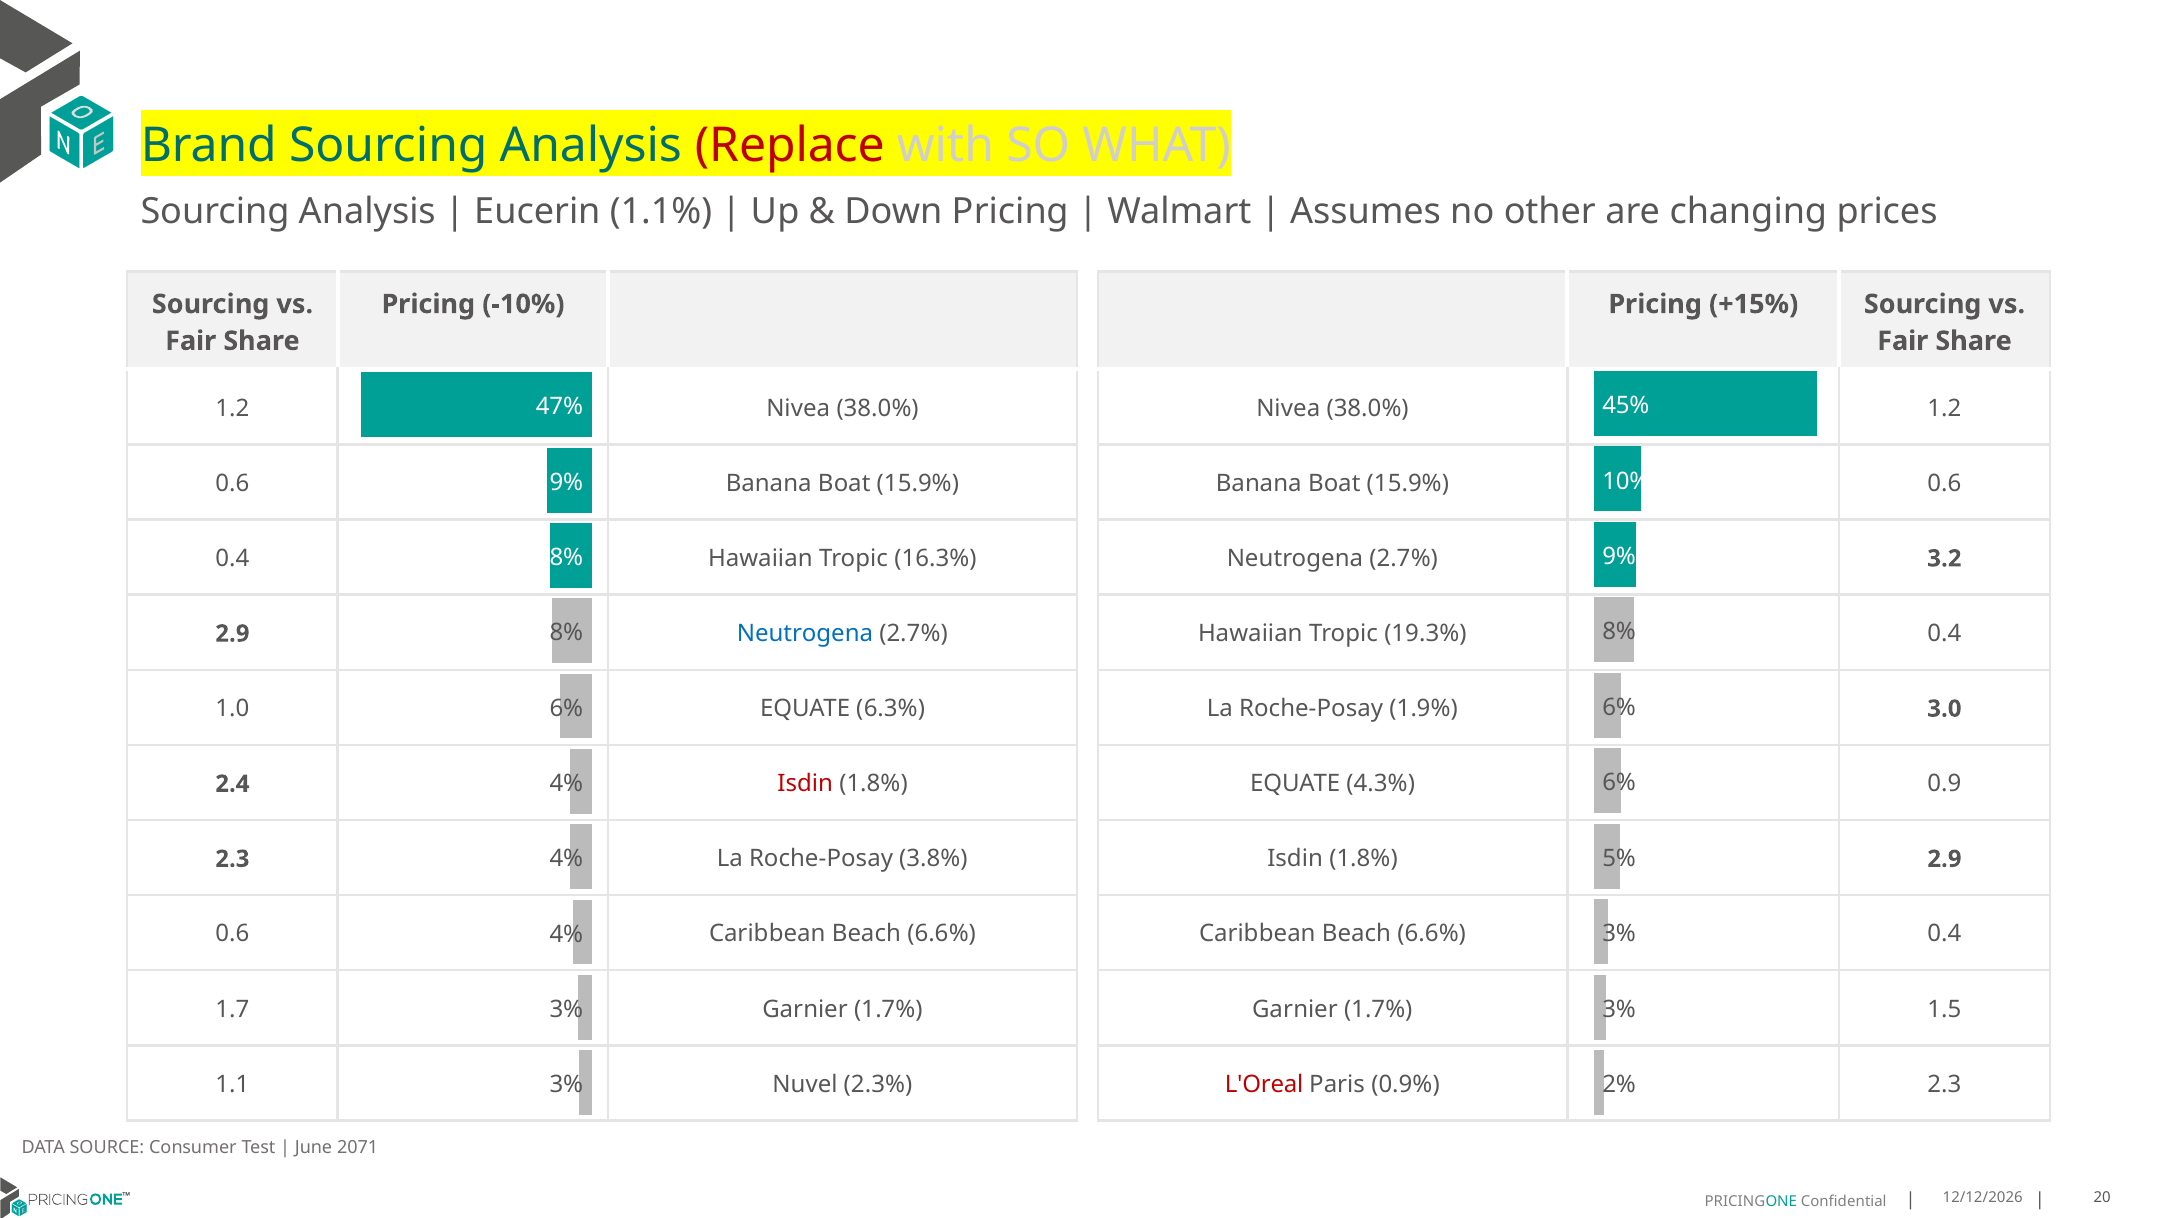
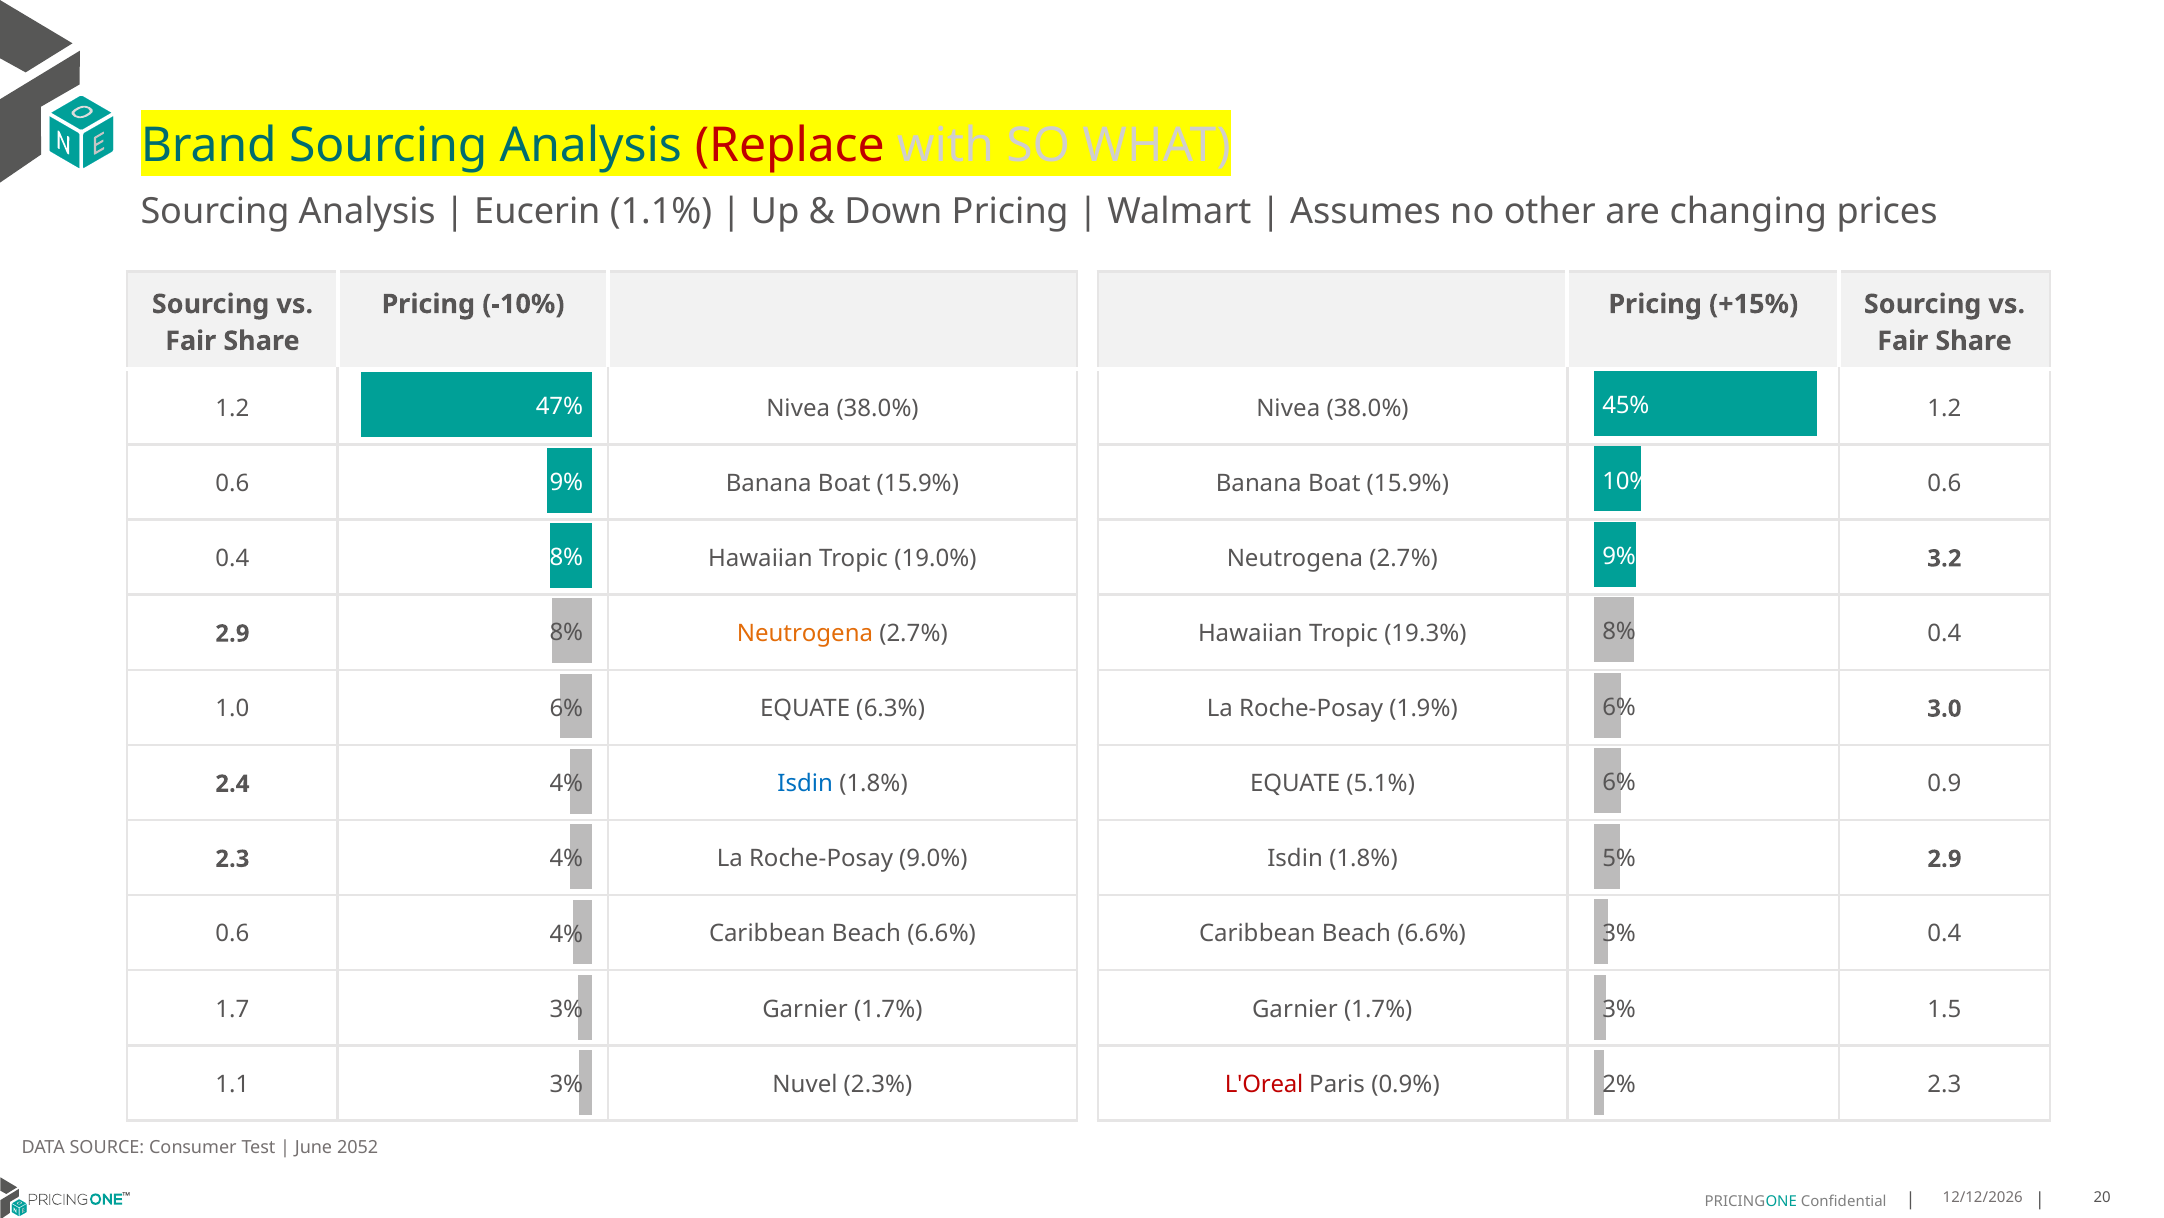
16.3%: 16.3% -> 19.0% (935, 558)
Neutrogena colour: blue -> orange (805, 633)
4.3%: 4.3% -> 5.1% (1381, 783)
Isdin colour: red -> blue (805, 783)
3.8%: 3.8% -> 9.0% (933, 858)
2071: 2071 -> 2052 (358, 1146)
